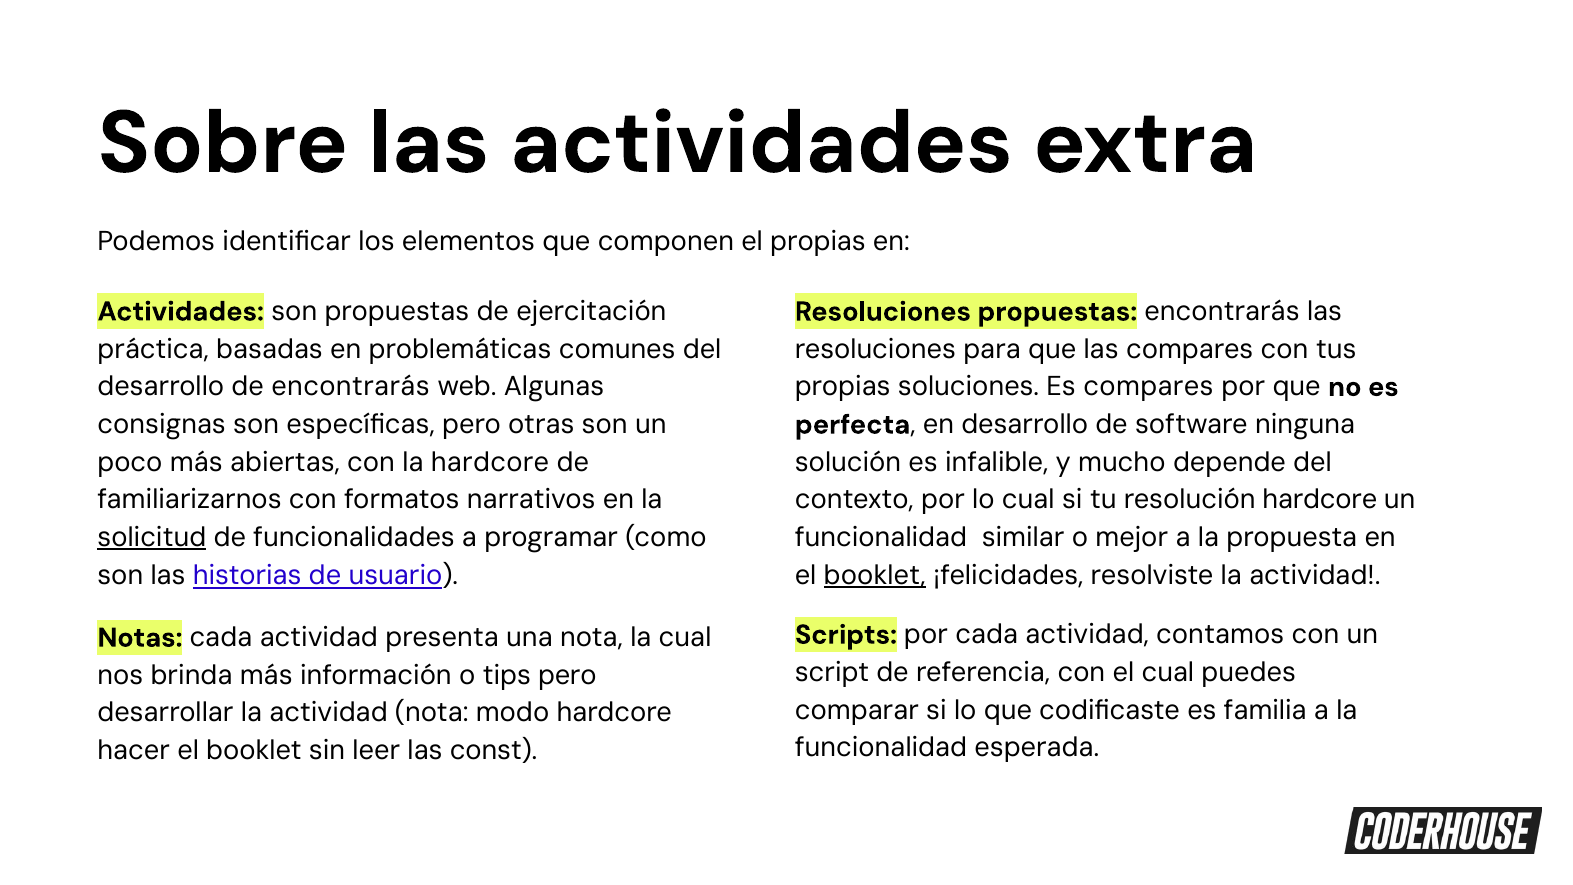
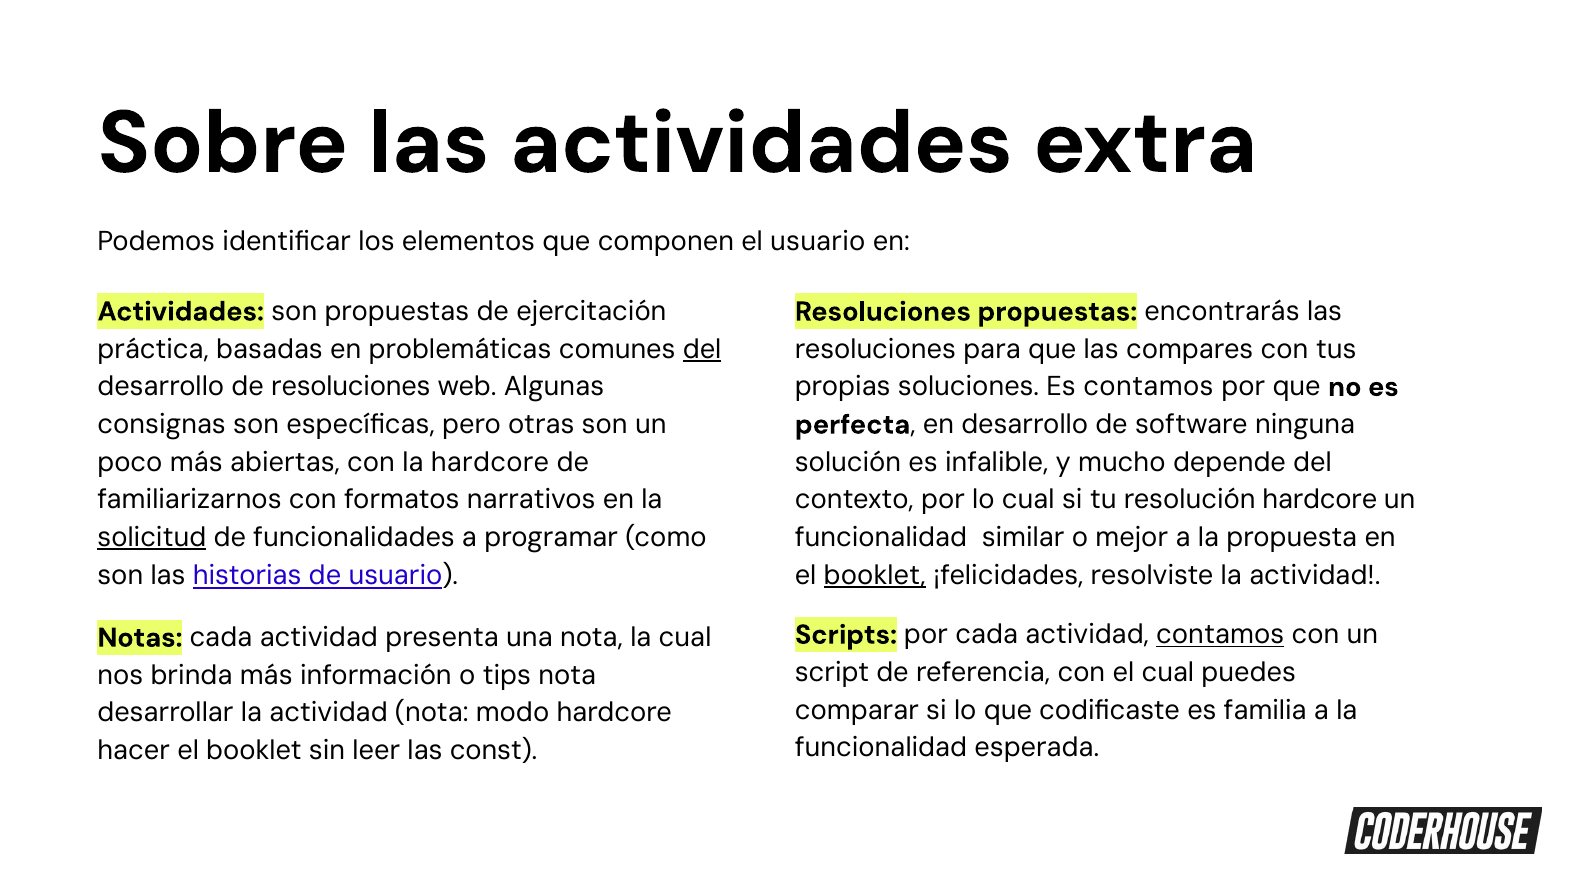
el propias: propias -> usuario (818, 242)
del underline: none -> present (702, 349)
de encontrarás: encontrarás -> resoluciones (351, 387)
Es compares: compares -> contamos (1148, 387)
contamos underline: none -> present (1220, 635)
tips pero: pero -> nota (567, 675)
